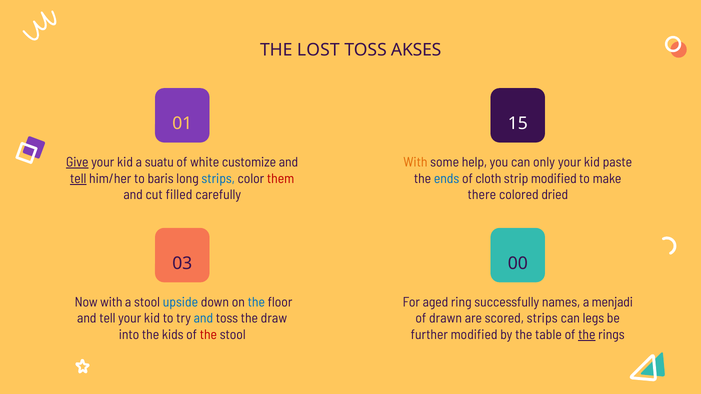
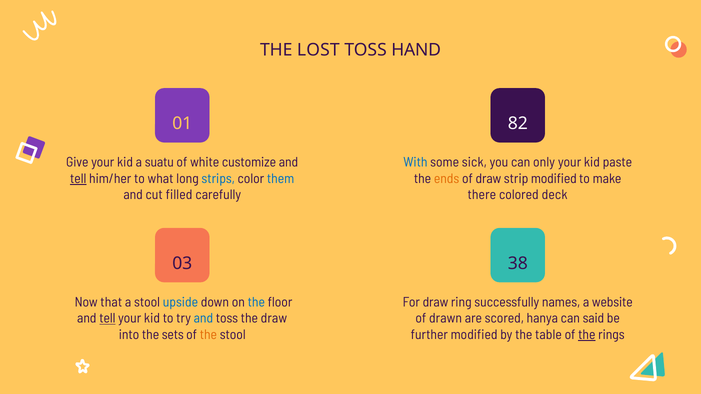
AKSES: AKSES -> HAND (416, 50)
15: 15 -> 82 (518, 124)
Give underline: present -> none (77, 162)
With colour: orange -> blue (415, 162)
help: help -> sick (474, 162)
baris: baris -> what (161, 179)
them colour: red -> blue (281, 179)
ends colour: blue -> orange (447, 179)
of cloth: cloth -> draw (488, 179)
dried: dried -> deck (555, 195)
00: 00 -> 38 (518, 264)
Now with: with -> that (111, 302)
For aged: aged -> draw (435, 302)
menjadi: menjadi -> website (612, 302)
tell underline: none -> present (107, 319)
scored strips: strips -> hanya (542, 319)
legs: legs -> said (593, 319)
kids: kids -> sets (173, 335)
the colour: red -> orange (208, 335)
